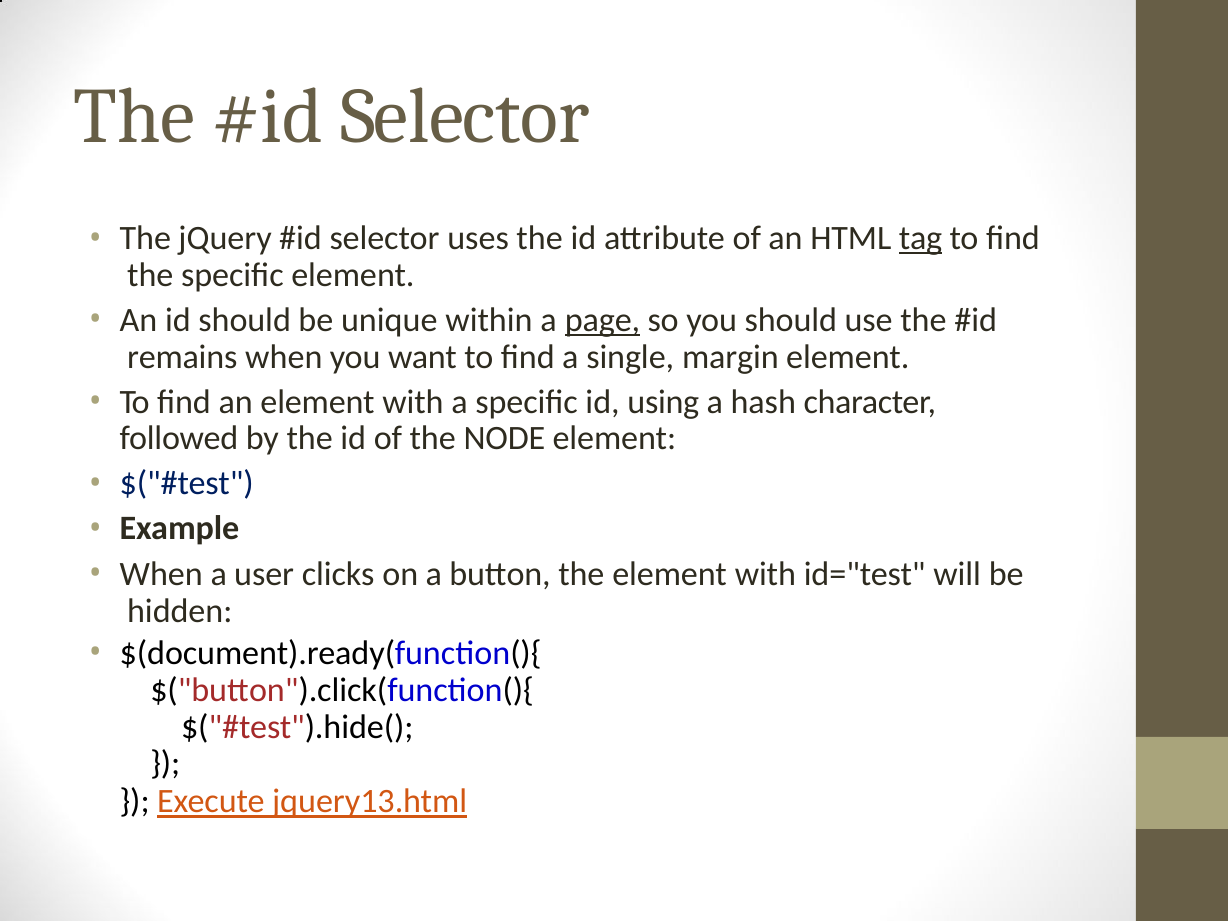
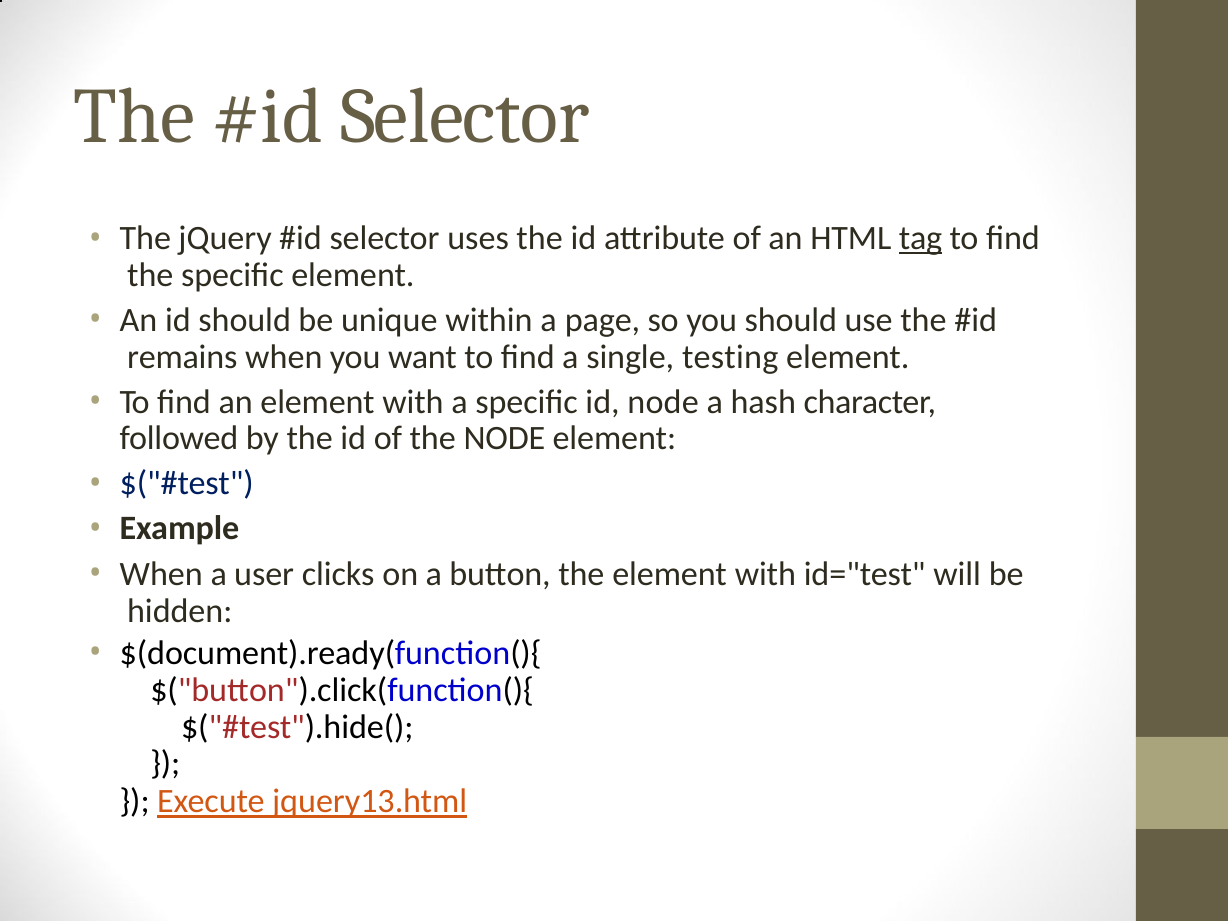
page underline: present -> none (602, 320)
margin: margin -> testing (730, 357)
id using: using -> node (663, 402)
